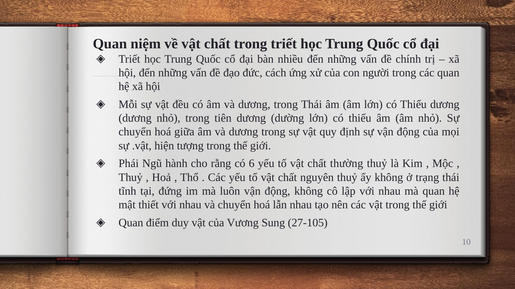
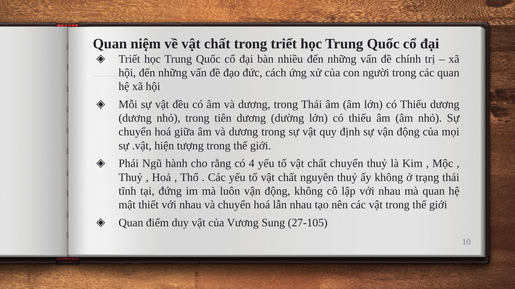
6: 6 -> 4 (252, 164)
chất thường: thường -> chuyển (347, 164)
